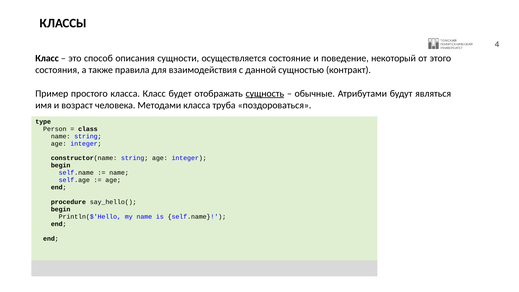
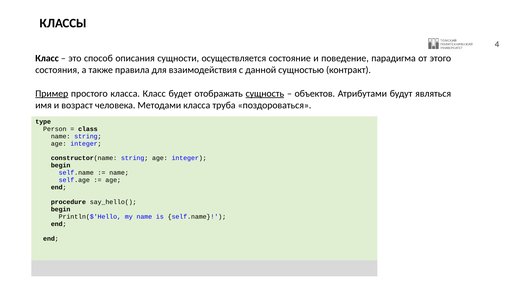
некоторый: некоторый -> парадигма (394, 58)
Пример underline: none -> present (52, 93)
обычные: обычные -> объектов (315, 93)
